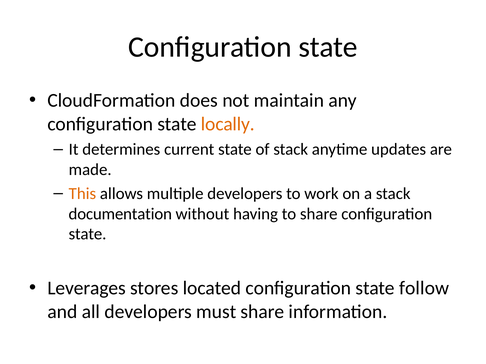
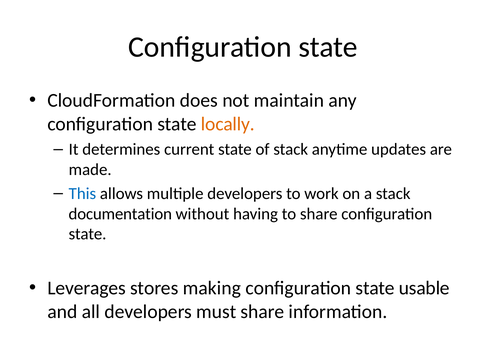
This colour: orange -> blue (82, 194)
located: located -> making (212, 289)
follow: follow -> usable (424, 289)
